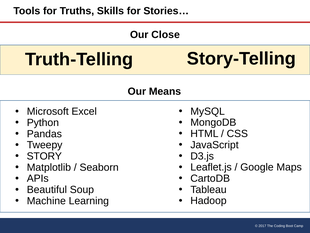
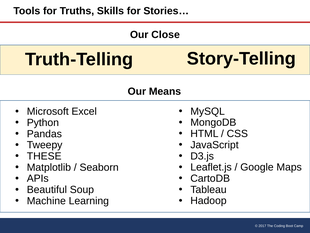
STORY: STORY -> THESE (44, 156)
